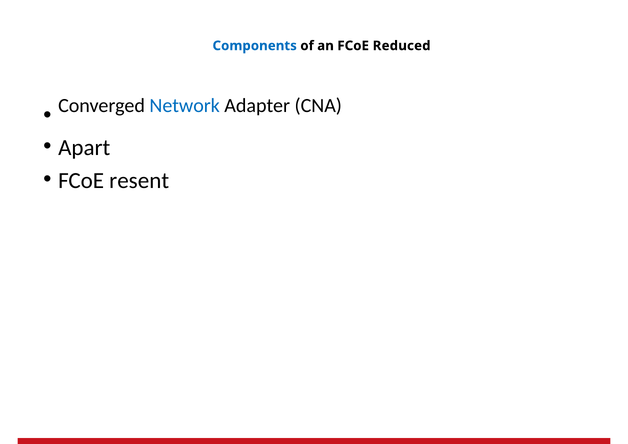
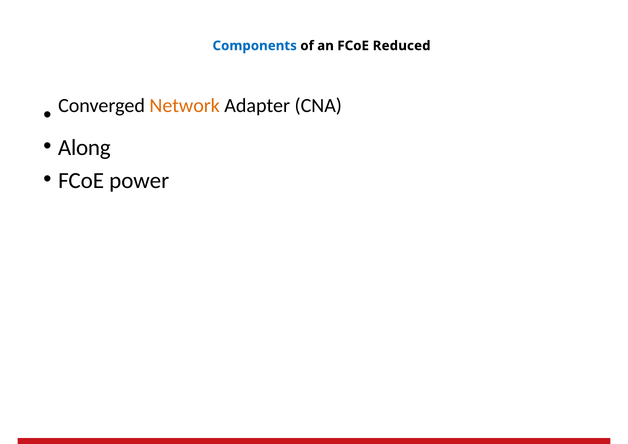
Network colour: blue -> orange (185, 106)
Apart: Apart -> Along (84, 148)
resent: resent -> power (139, 181)
